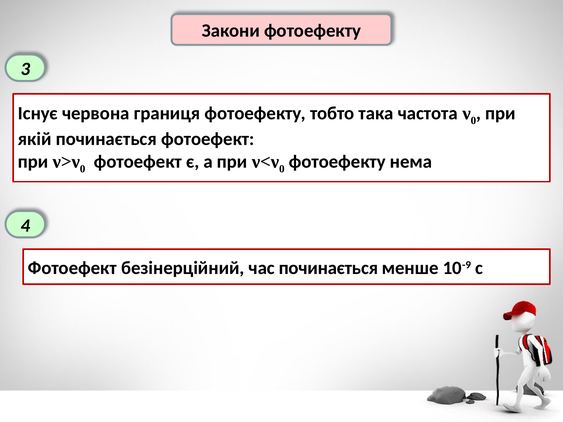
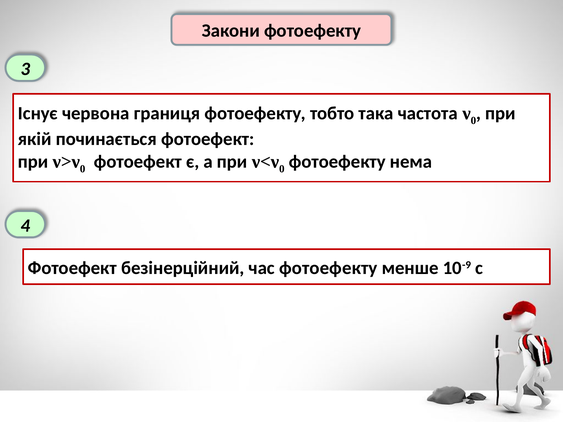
час починається: починається -> фотоефекту (328, 268)
